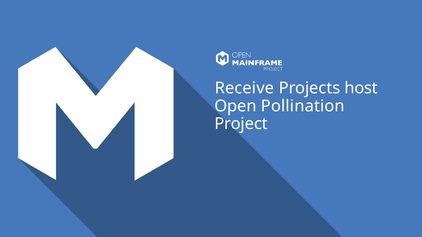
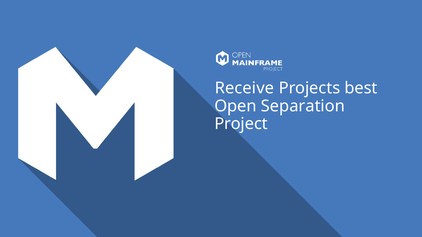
host: host -> best (361, 88)
Pollination: Pollination -> Separation (303, 106)
